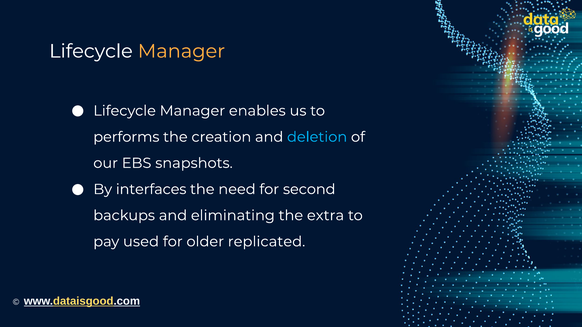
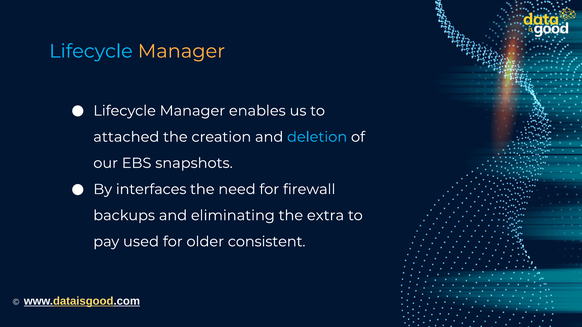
Lifecycle colour: white -> light blue (91, 51)
performs: performs -> attached (126, 137)
second: second -> firewall (309, 189)
replicated: replicated -> consistent (267, 242)
